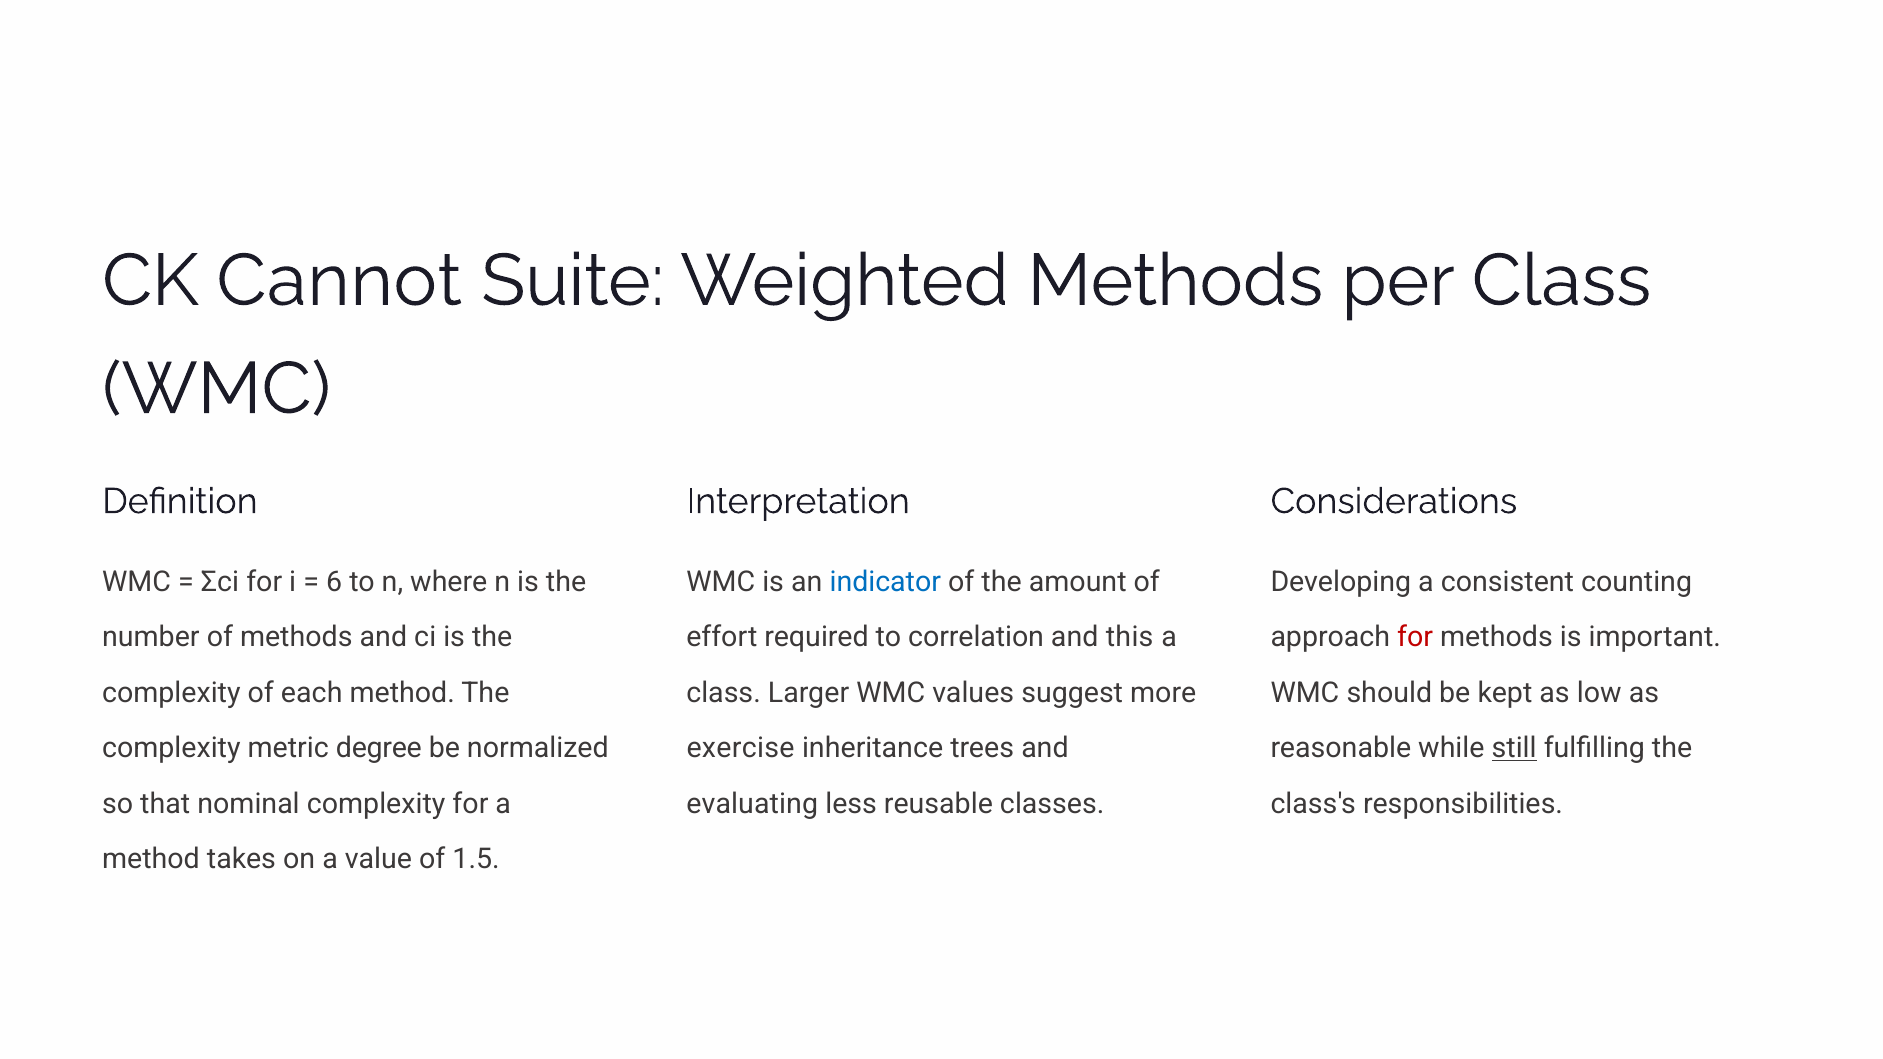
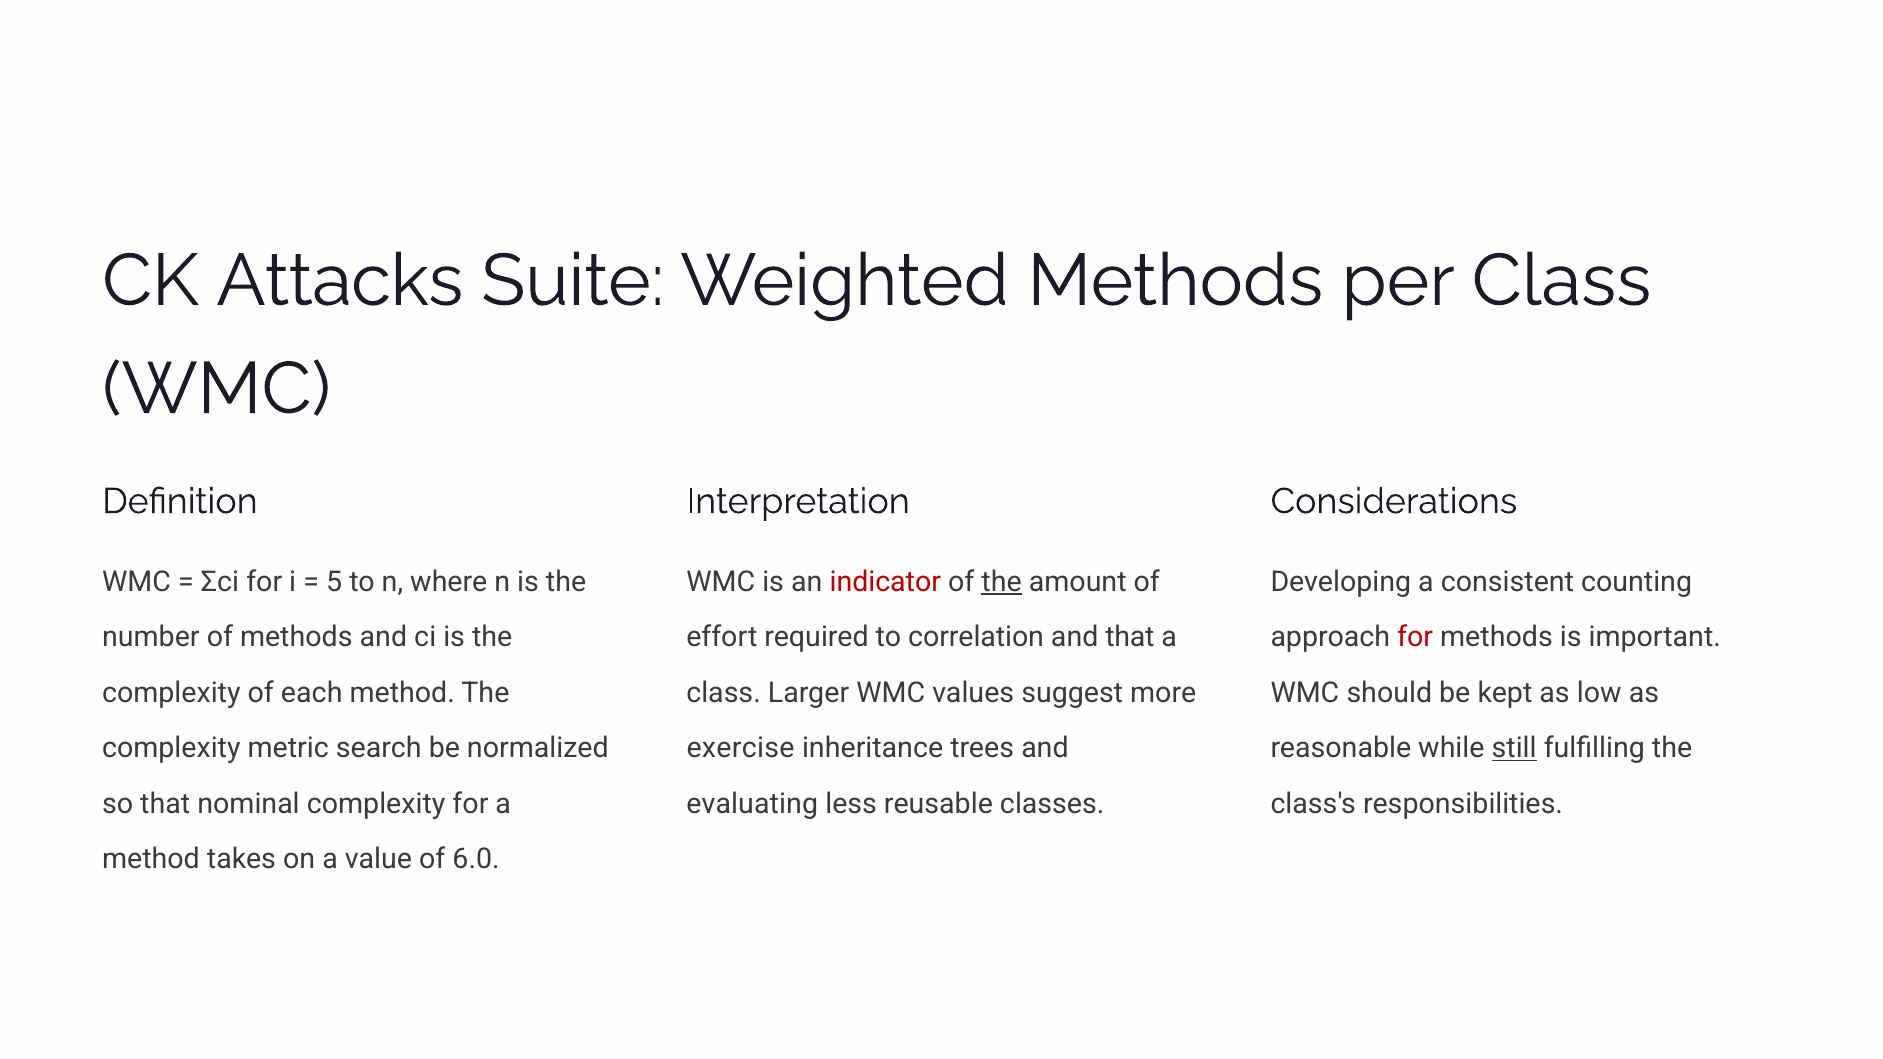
Cannot: Cannot -> Attacks (340, 281)
6: 6 -> 5 (334, 582)
indicator colour: blue -> red (885, 582)
the underline: none -> present (1002, 582)
and this: this -> that (1130, 637)
degree: degree -> search (379, 748)
1.5: 1.5 -> 6.0 (476, 859)
